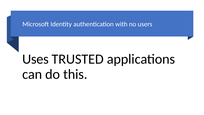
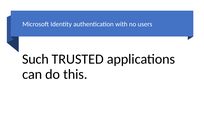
Uses: Uses -> Such (35, 59)
